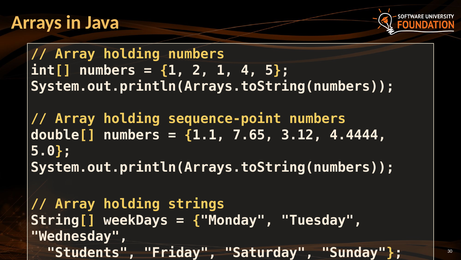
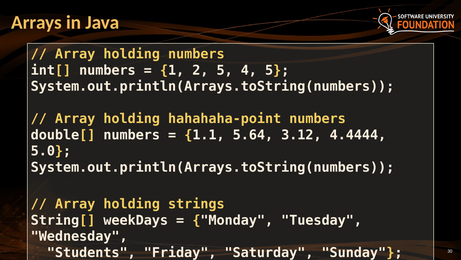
2 1: 1 -> 5 (225, 70)
sequence-point: sequence-point -> hahahaha-point (225, 119)
7.65: 7.65 -> 5.64 (253, 135)
